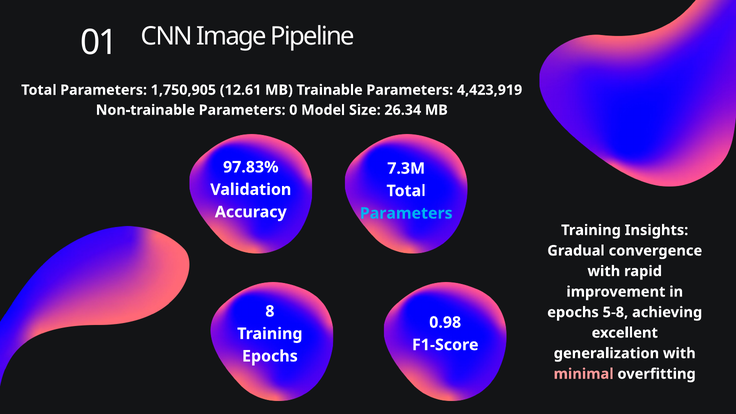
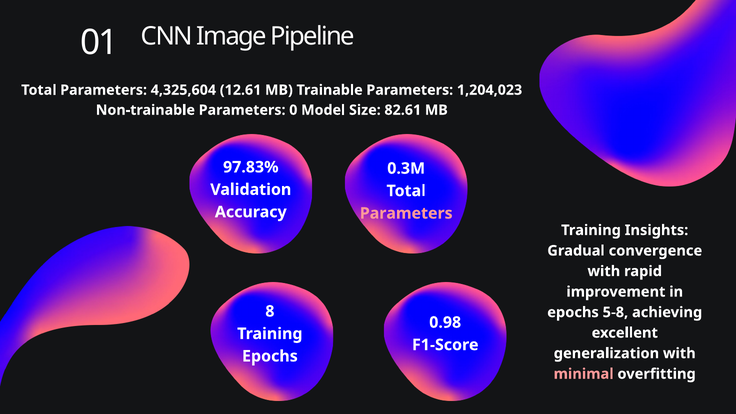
1,750,905: 1,750,905 -> 4,325,604 (183, 90)
4,423,919: 4,423,919 -> 1,204,023 (490, 90)
26.34: 26.34 -> 82.61 (403, 110)
7.3M: 7.3M -> 0.3M (406, 168)
Parameters colour: light blue -> pink (406, 213)
